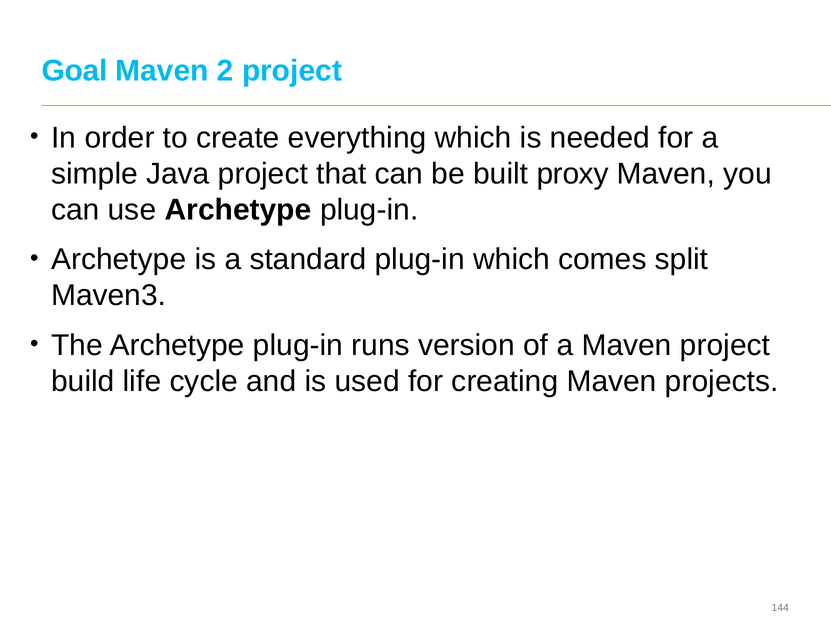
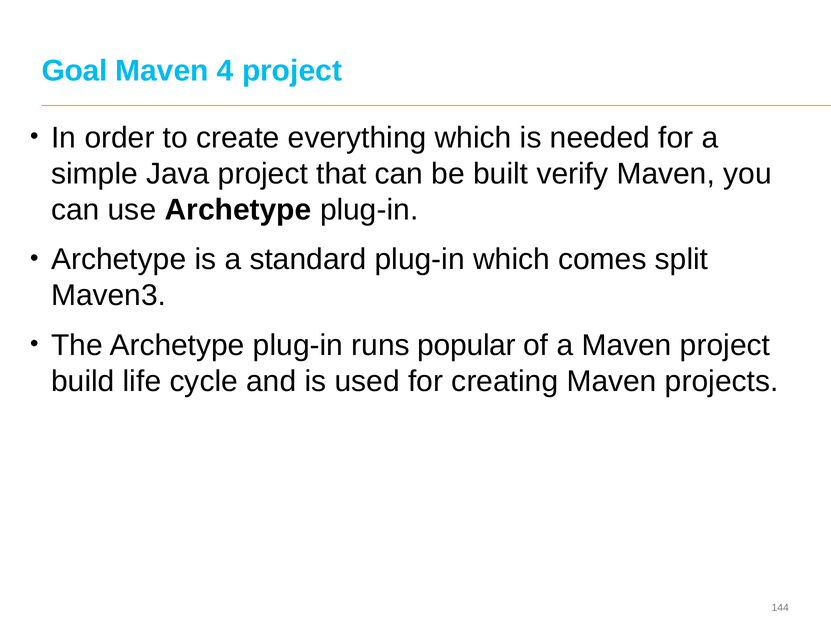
2: 2 -> 4 (225, 71)
proxy: proxy -> verify (572, 174)
version: version -> popular (467, 345)
